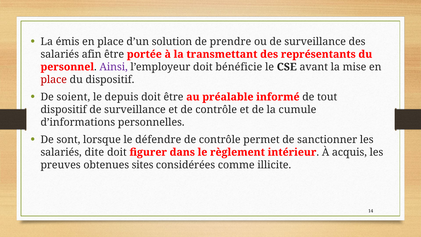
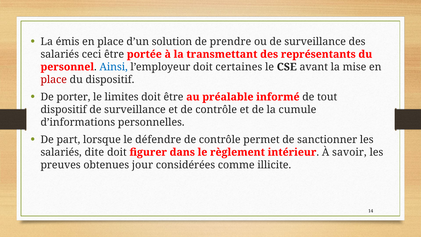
afin: afin -> ceci (92, 54)
Ainsi colour: purple -> blue (114, 67)
bénéficie: bénéficie -> certaines (239, 67)
soient: soient -> porter (73, 97)
depuis: depuis -> limites (122, 97)
sont: sont -> part (68, 140)
acquis: acquis -> savoir (349, 152)
sites: sites -> jour (142, 165)
